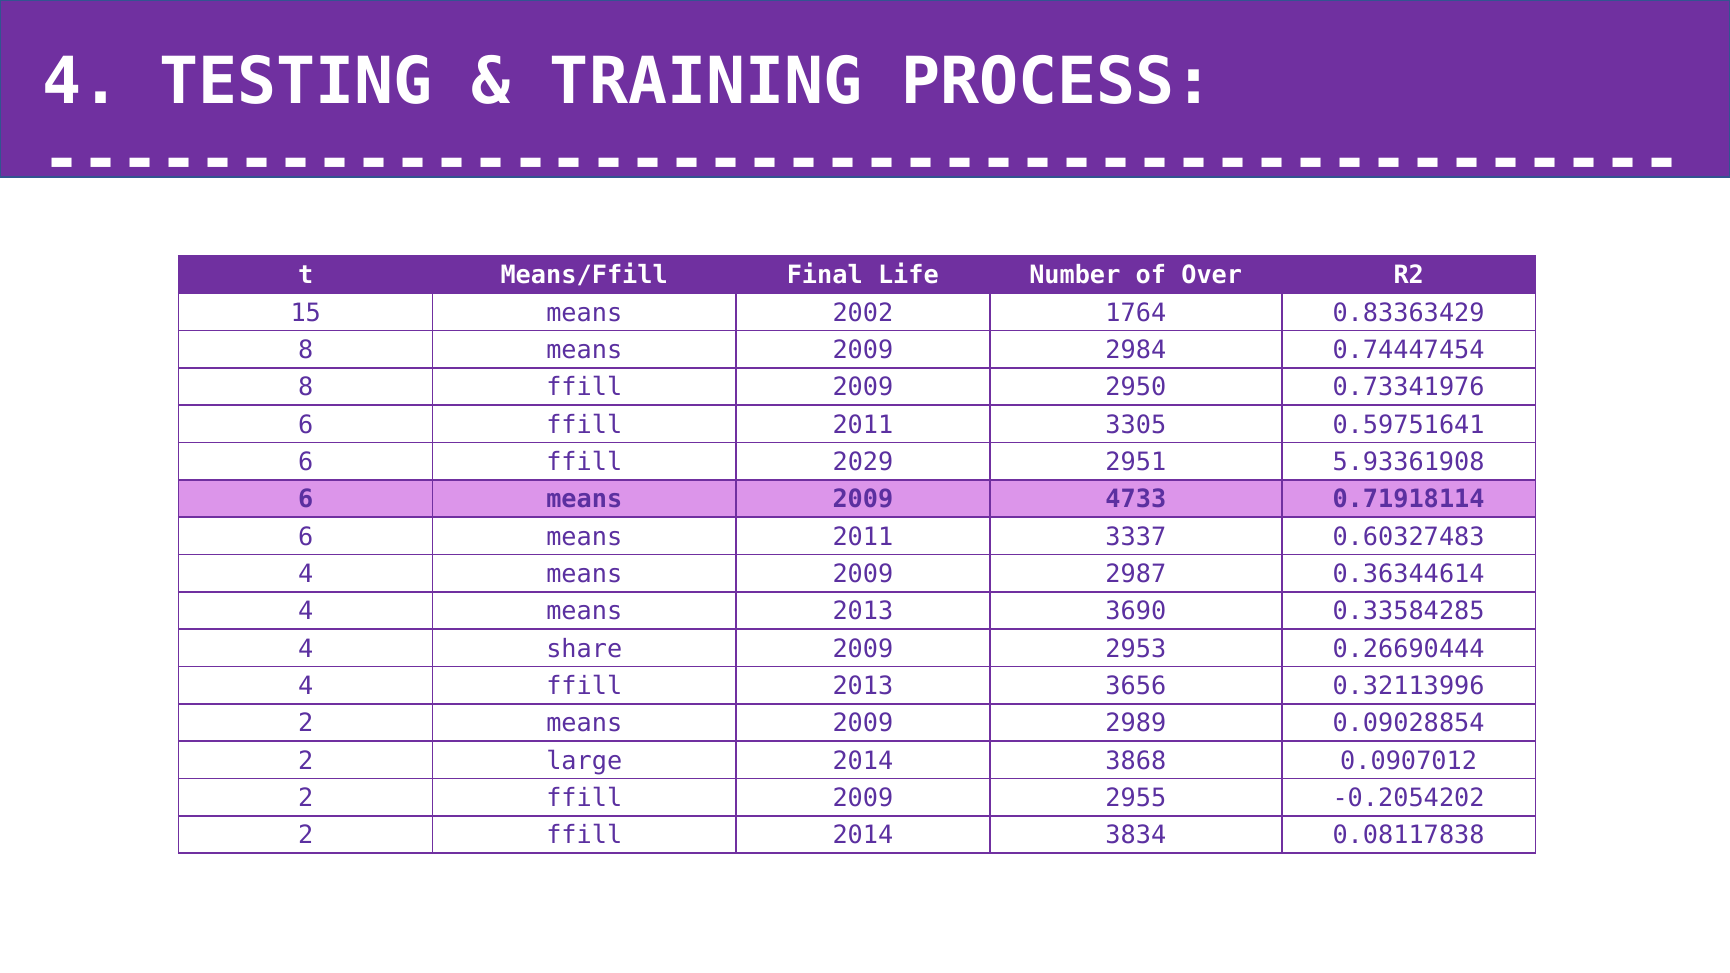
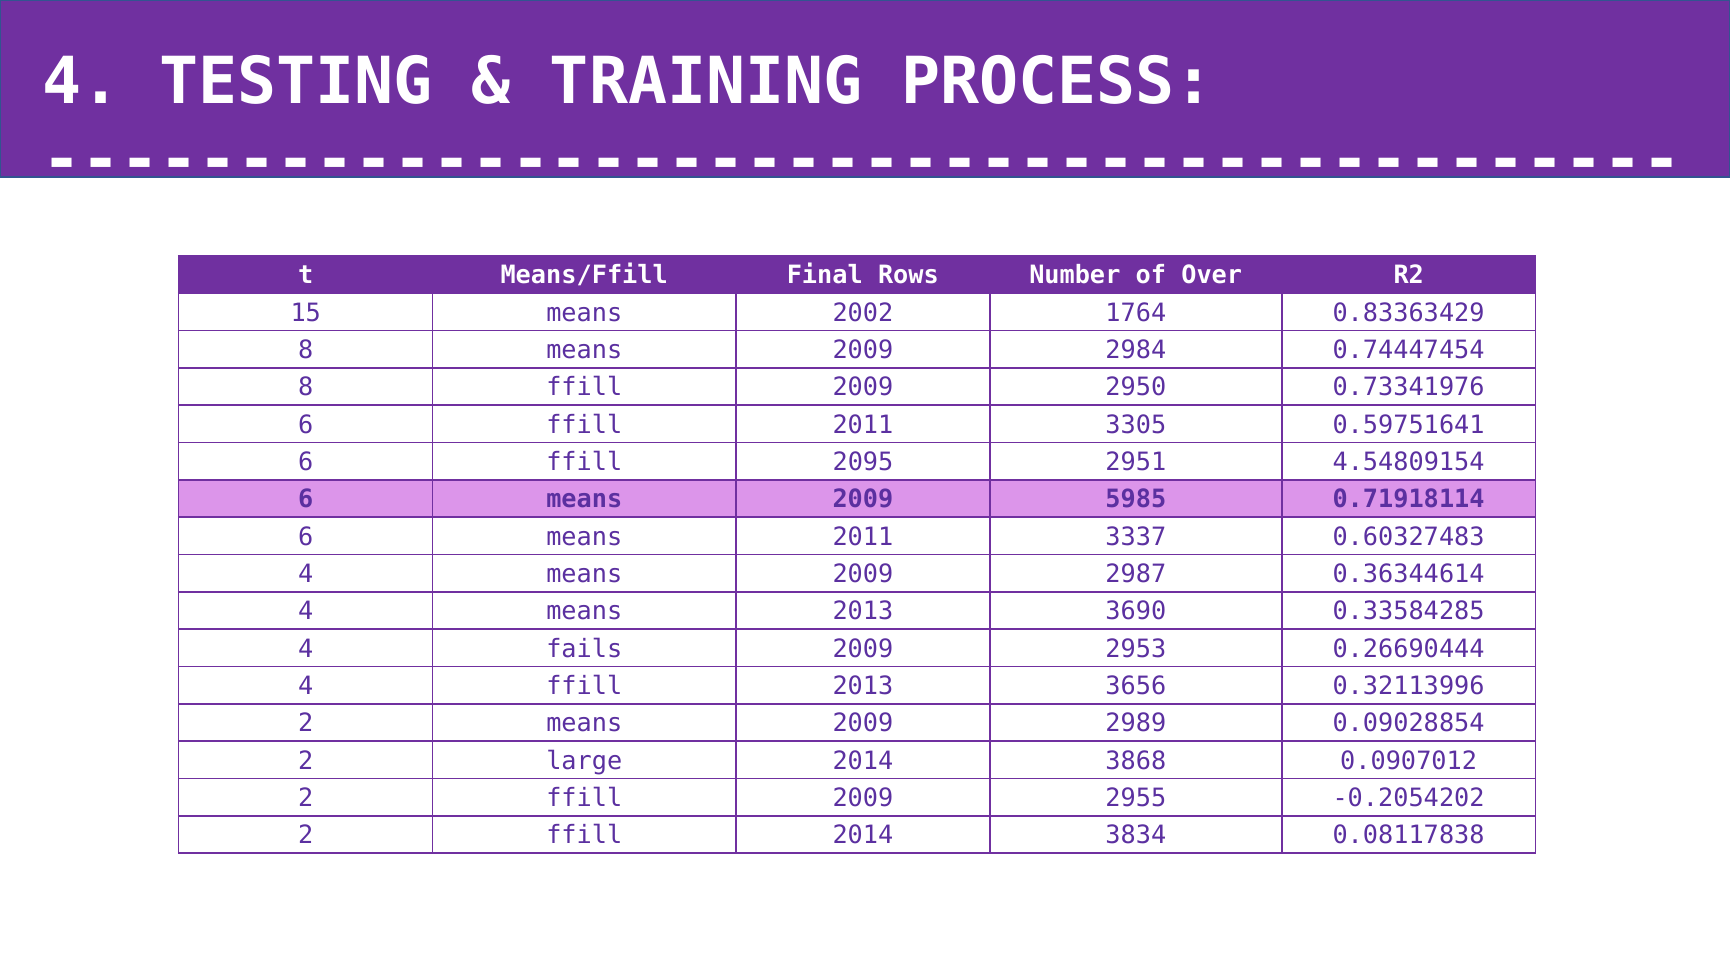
Life: Life -> Rows (908, 276)
2029: 2029 -> 2095 (863, 462)
5.93361908: 5.93361908 -> 4.54809154 (1409, 462)
4733: 4733 -> 5985 (1136, 500)
share: share -> fails (584, 649)
